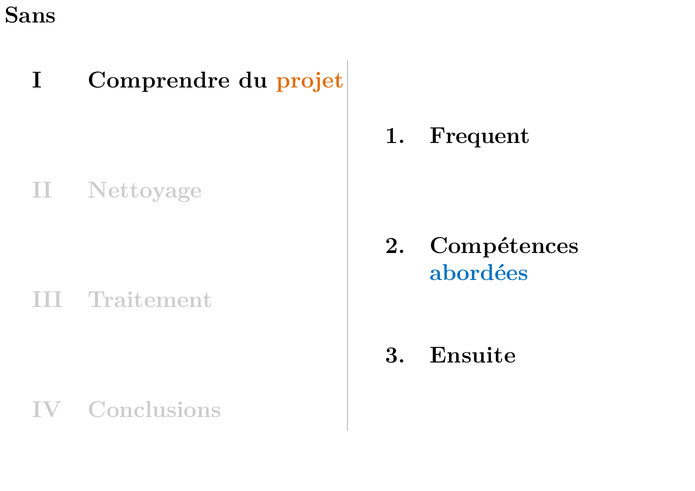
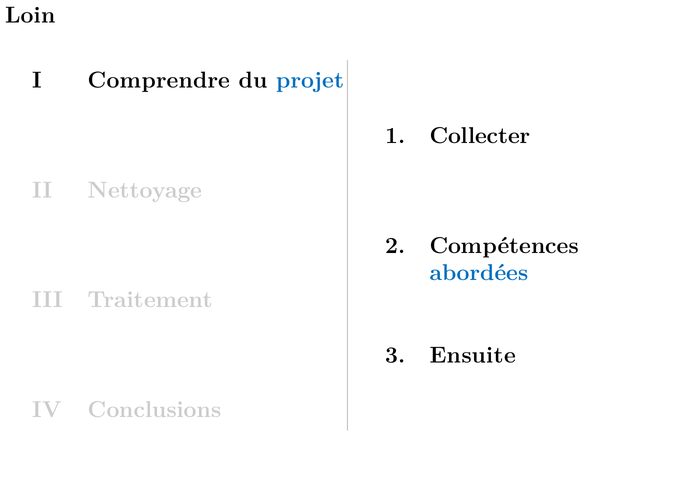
Sans: Sans -> Loin (30, 15)
projet colour: orange -> blue (310, 80)
Frequent: Frequent -> Collecter (480, 136)
